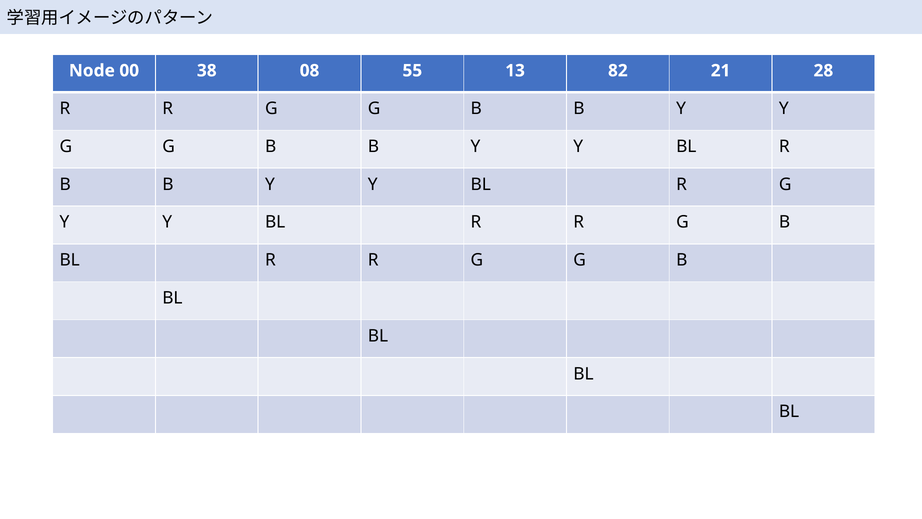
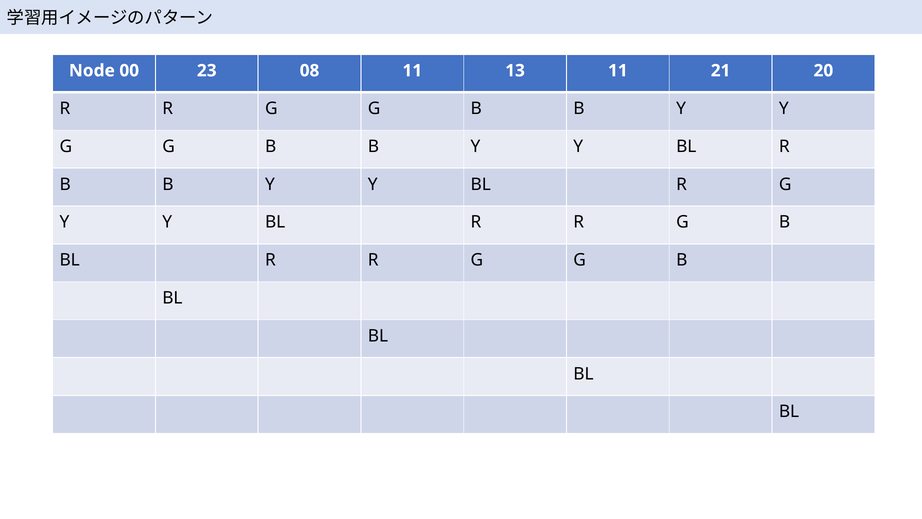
38: 38 -> 23 (207, 71)
08 55: 55 -> 11 (412, 71)
13 82: 82 -> 11 (618, 71)
28: 28 -> 20 (823, 71)
